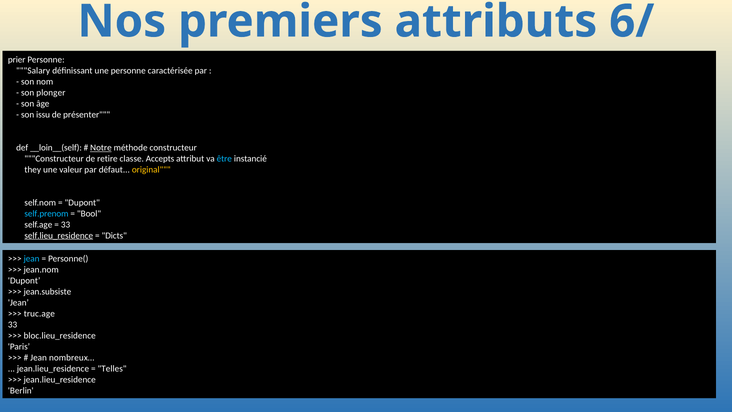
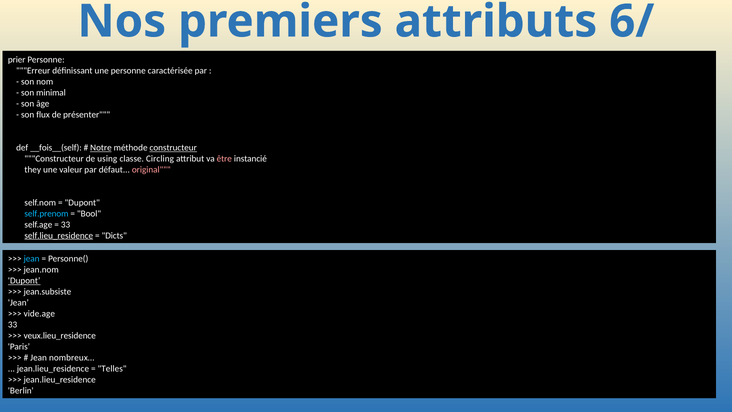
Salary: Salary -> Erreur (33, 71)
plonger: plonger -> minimal (51, 93)
issu: issu -> flux (43, 115)
__loin__(self: __loin__(self -> __fois__(self (56, 148)
constructeur underline: none -> present (173, 148)
retire: retire -> using (107, 158)
Accepts: Accepts -> Circling (160, 158)
être colour: light blue -> pink (224, 158)
original colour: yellow -> pink (151, 169)
Dupont underline: none -> present (24, 281)
truc.age: truc.age -> vide.age (39, 314)
bloc.lieu_residence: bloc.lieu_residence -> veux.lieu_residence (60, 336)
